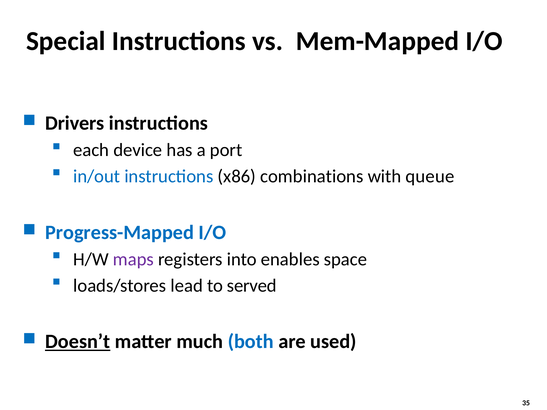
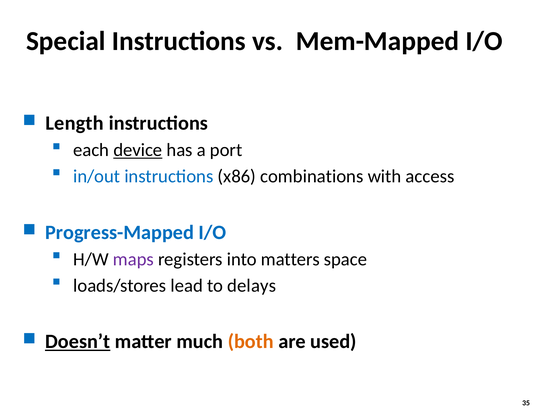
Drivers: Drivers -> Length (75, 123)
device underline: none -> present (138, 150)
queue: queue -> access (430, 176)
enables: enables -> matters (290, 260)
served: served -> delays (252, 286)
both colour: blue -> orange (251, 342)
